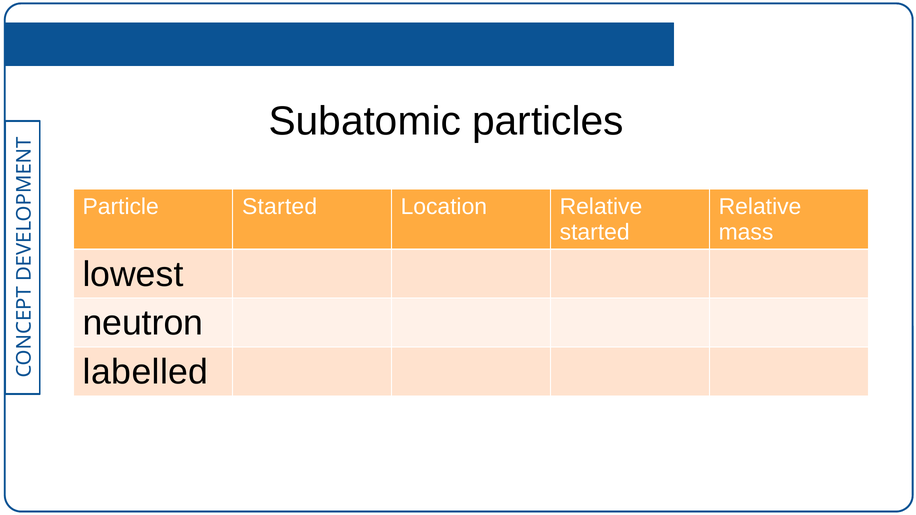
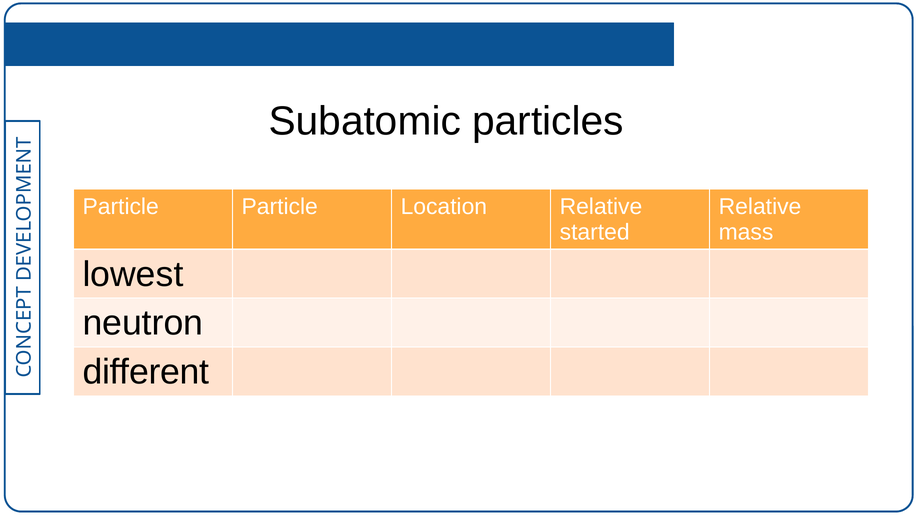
Particle Started: Started -> Particle (280, 207)
labelled: labelled -> different (146, 372)
